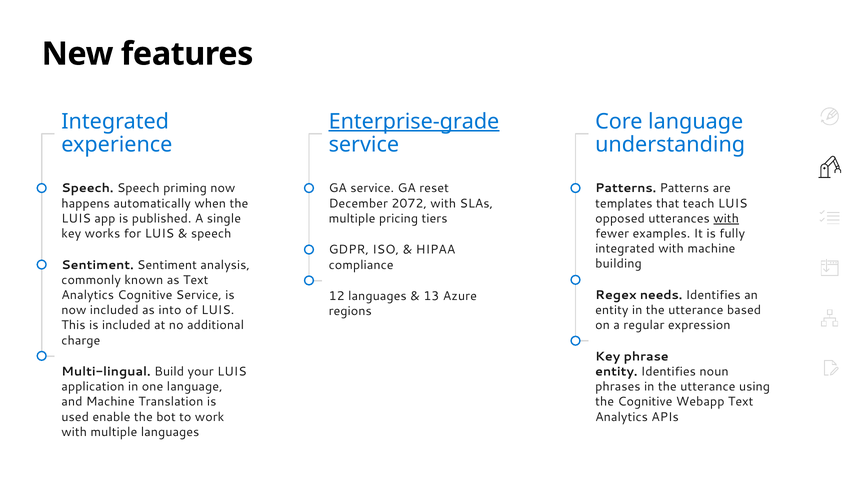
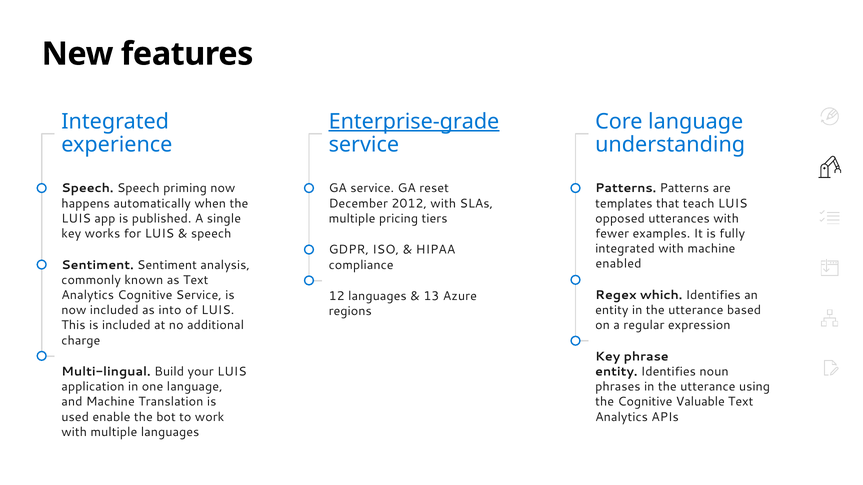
2072: 2072 -> 2012 (409, 204)
with underline: present -> none (726, 219)
building: building -> enabled (618, 264)
needs: needs -> which (661, 295)
Webapp: Webapp -> Valuable (700, 402)
